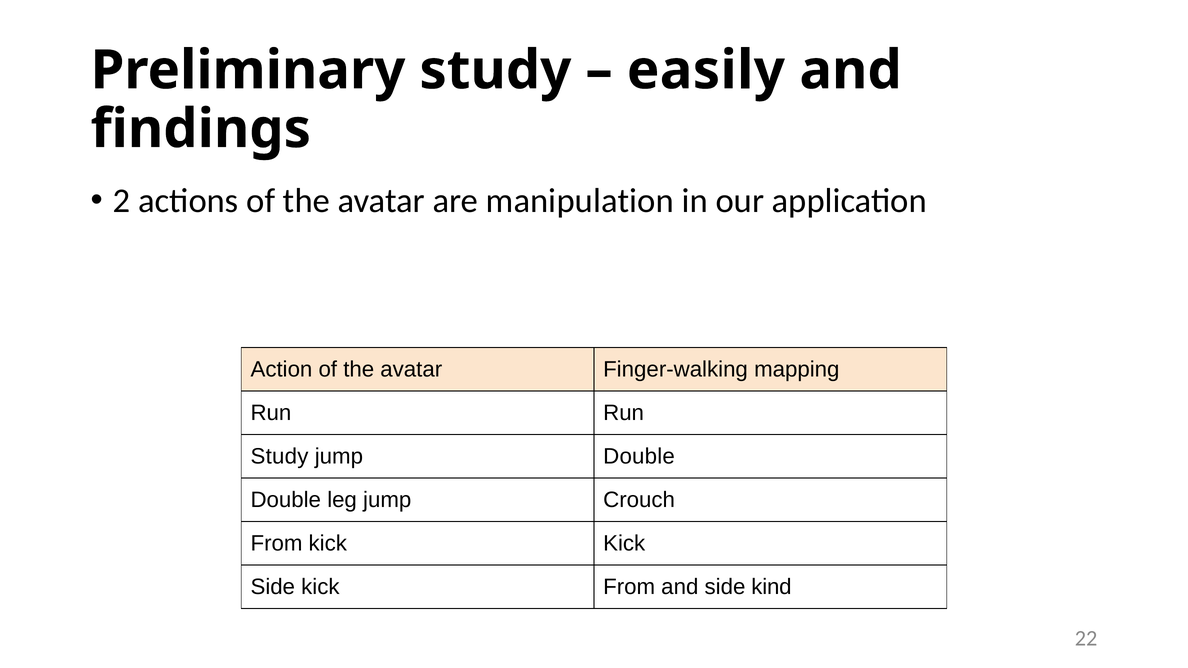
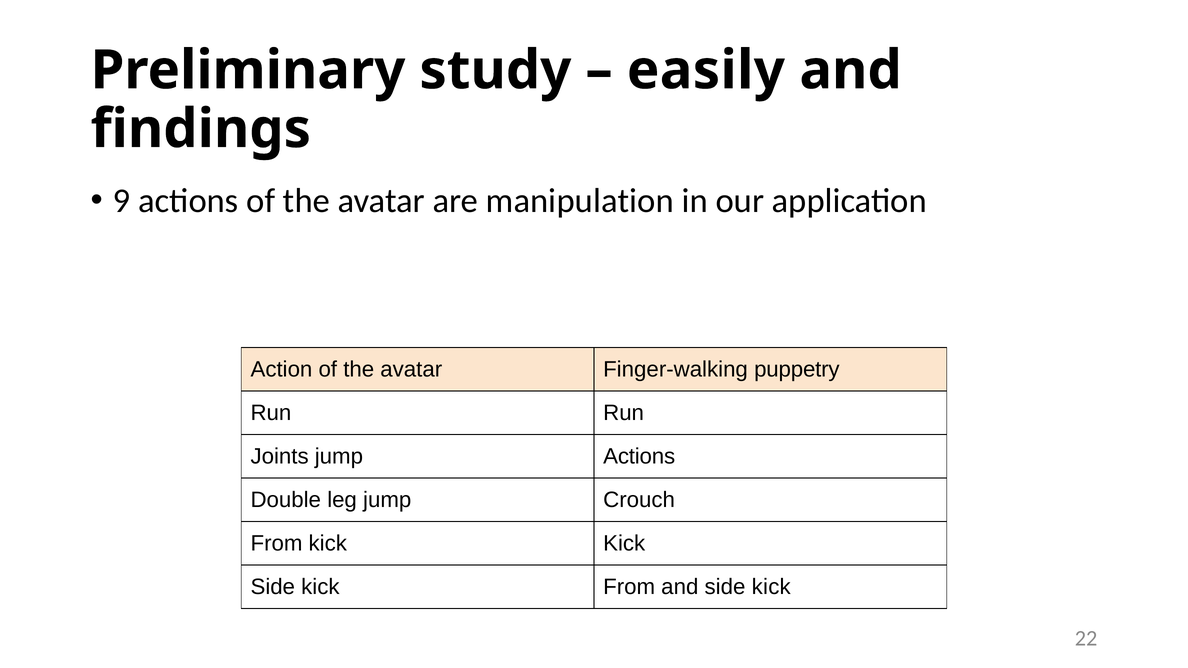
2: 2 -> 9 (122, 201)
mapping: mapping -> puppetry (797, 370)
Study: Study -> Joints (280, 457)
jump Double: Double -> Actions (639, 457)
and side kind: kind -> kick (771, 587)
